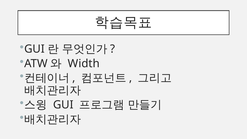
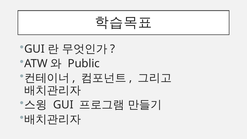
Width: Width -> Public (84, 63)
